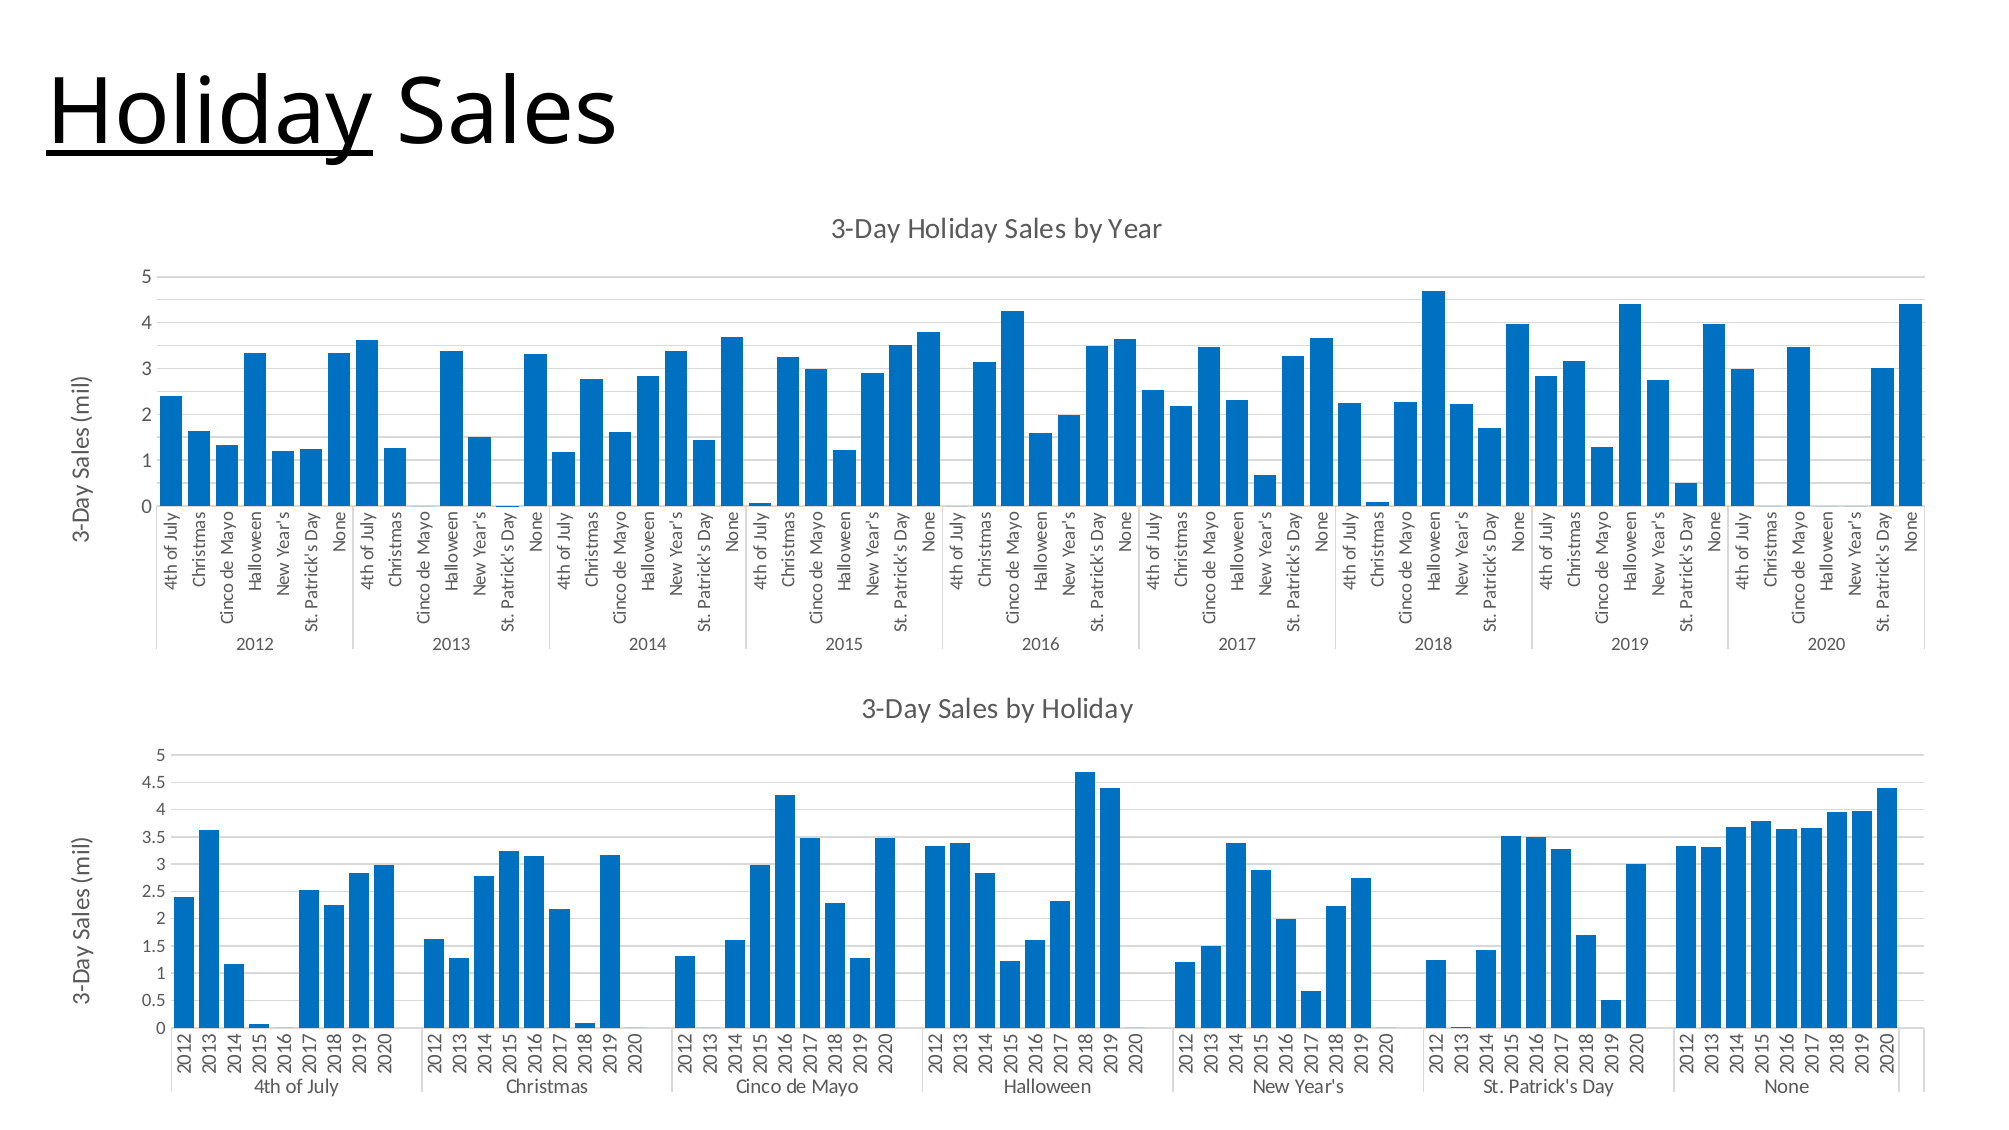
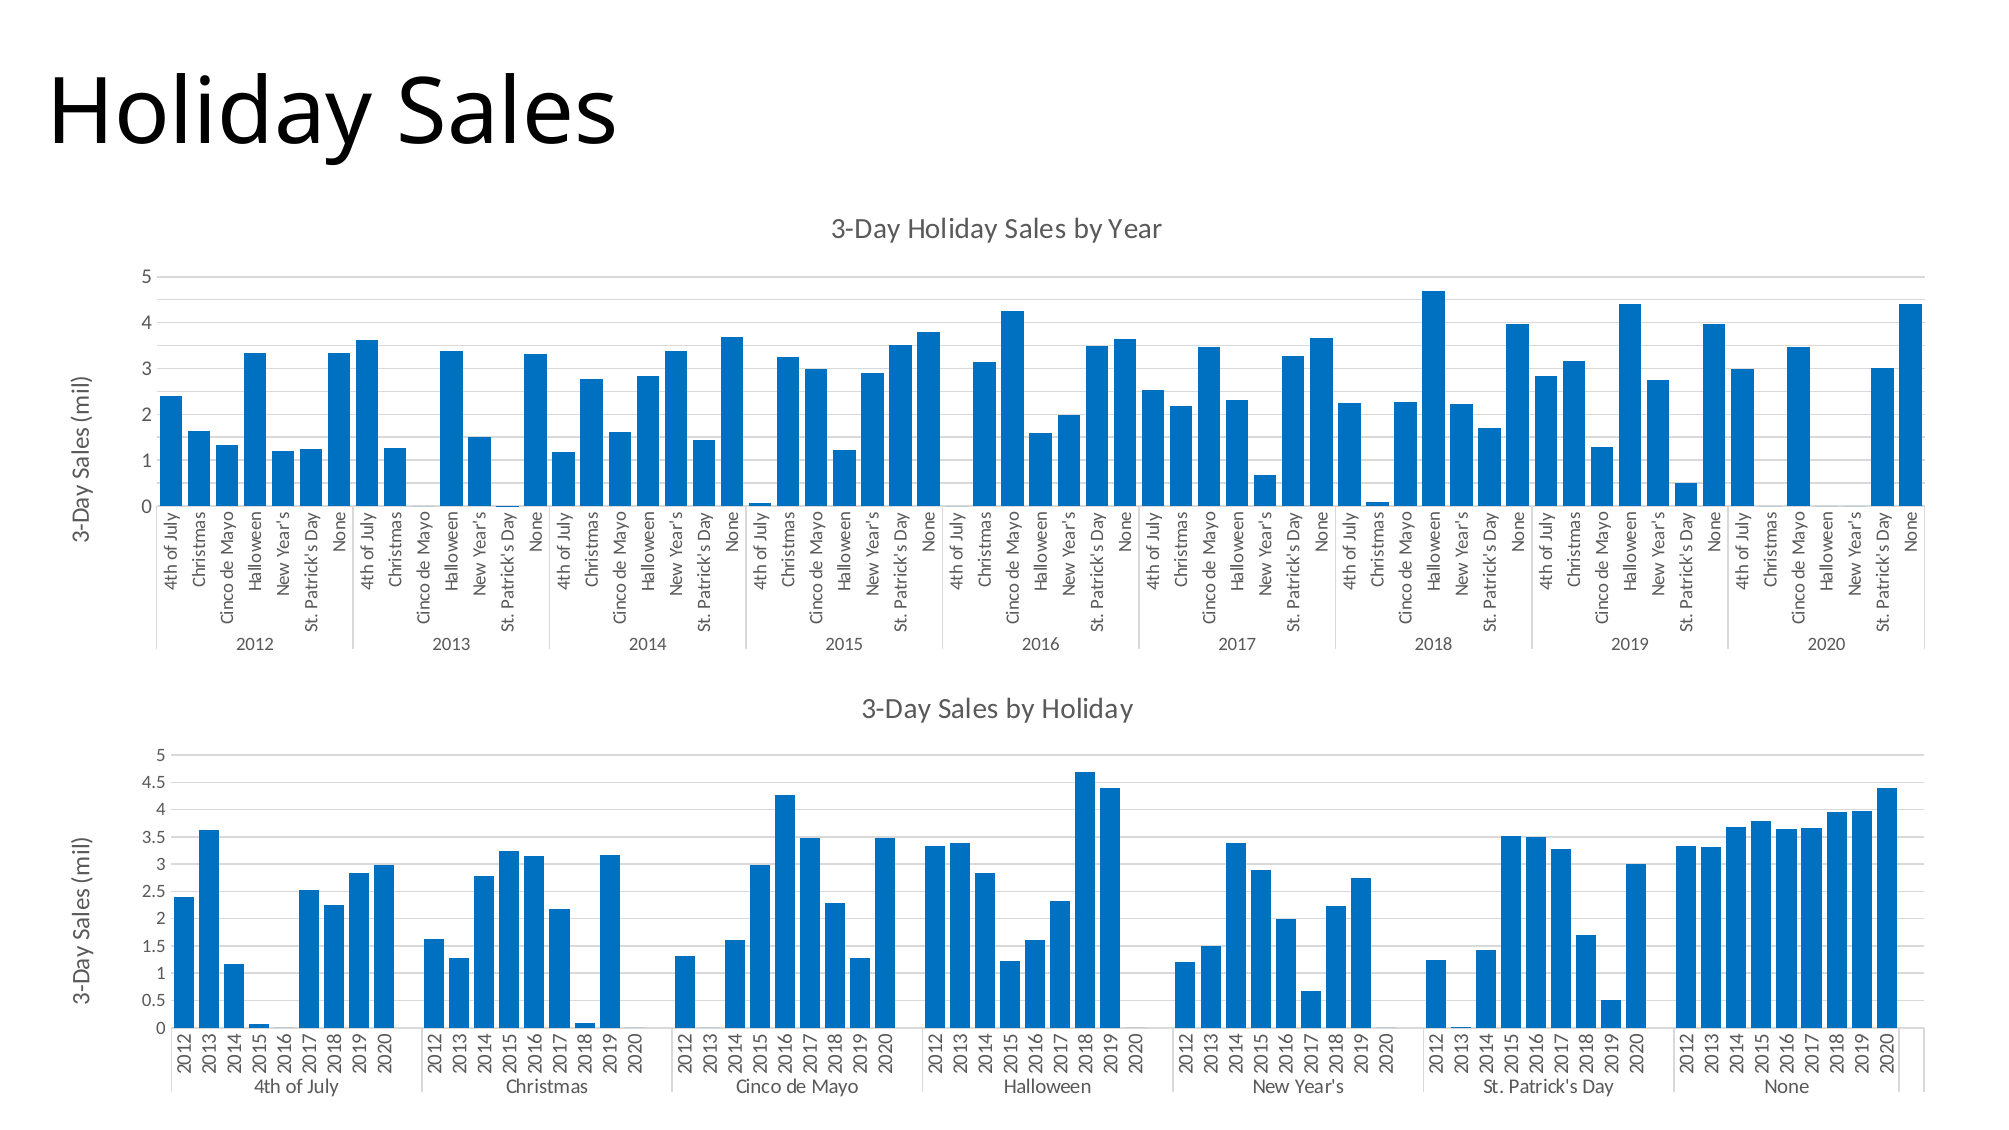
Holiday underline: present -> none (209, 113)
